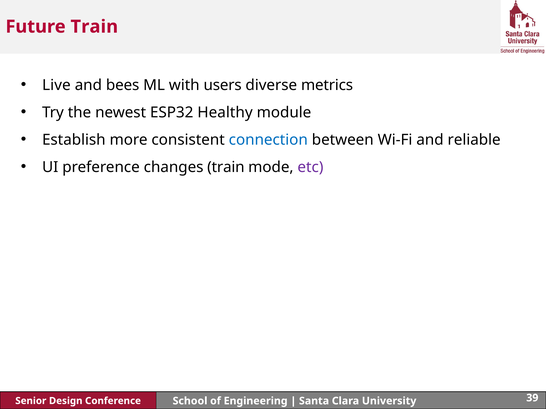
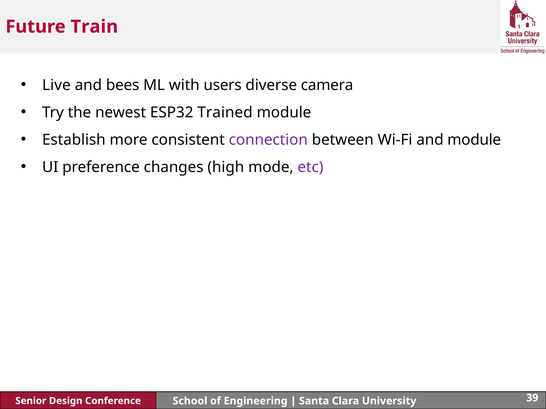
metrics: metrics -> camera (327, 85)
Healthy: Healthy -> Trained (225, 113)
connection colour: blue -> purple (268, 140)
and reliable: reliable -> module (474, 140)
changes train: train -> high (226, 167)
